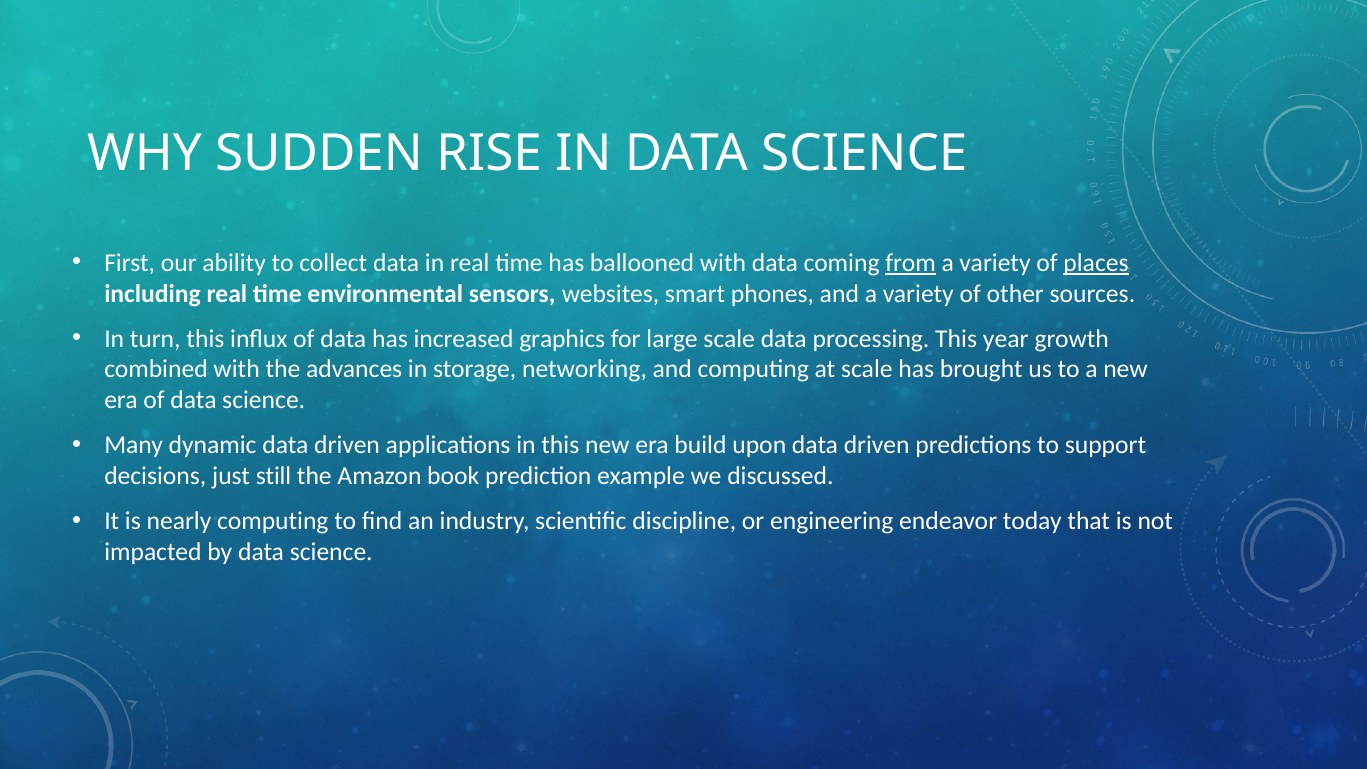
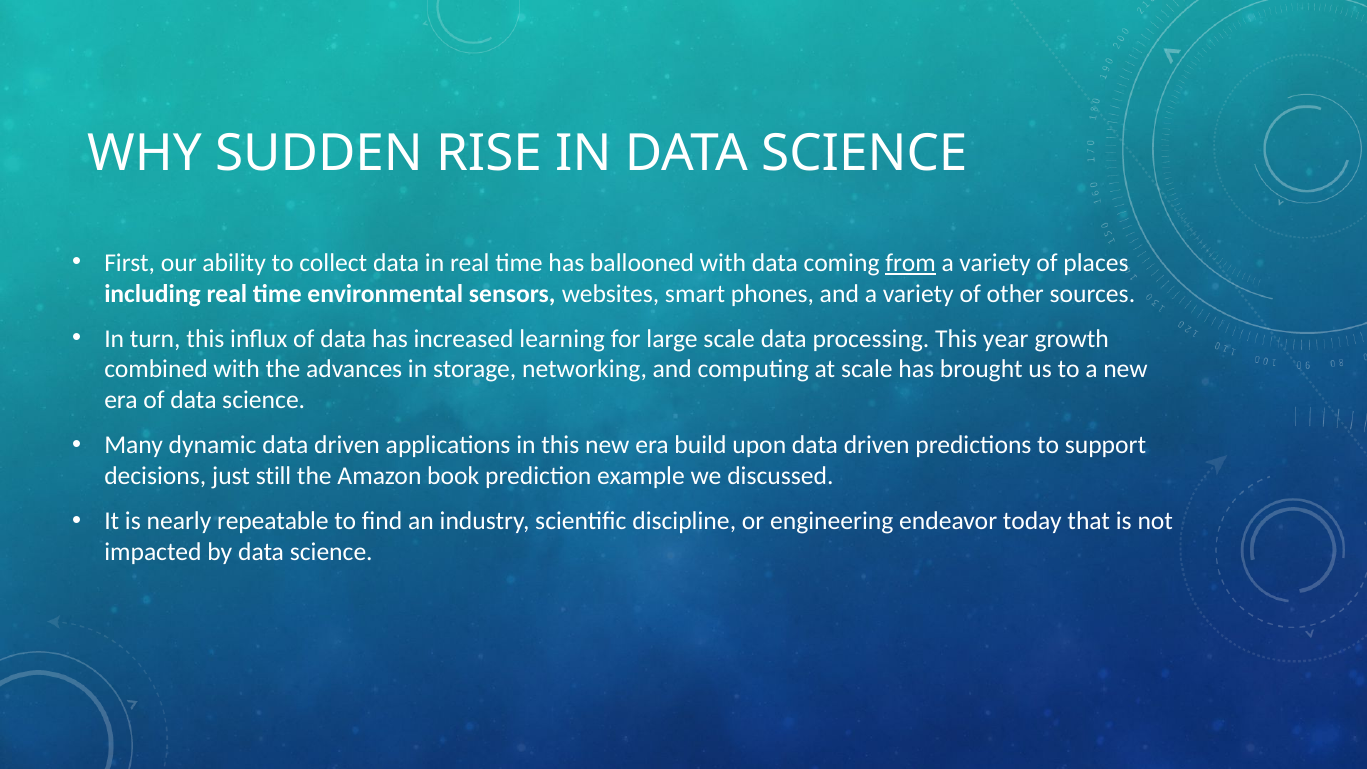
places underline: present -> none (1096, 263)
graphics: graphics -> learning (562, 339)
nearly computing: computing -> repeatable (273, 521)
